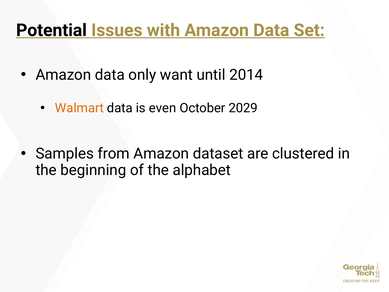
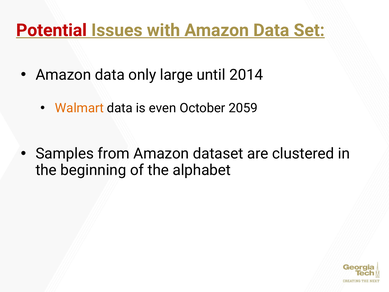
Potential colour: black -> red (51, 30)
want: want -> large (176, 75)
2029: 2029 -> 2059 (243, 108)
